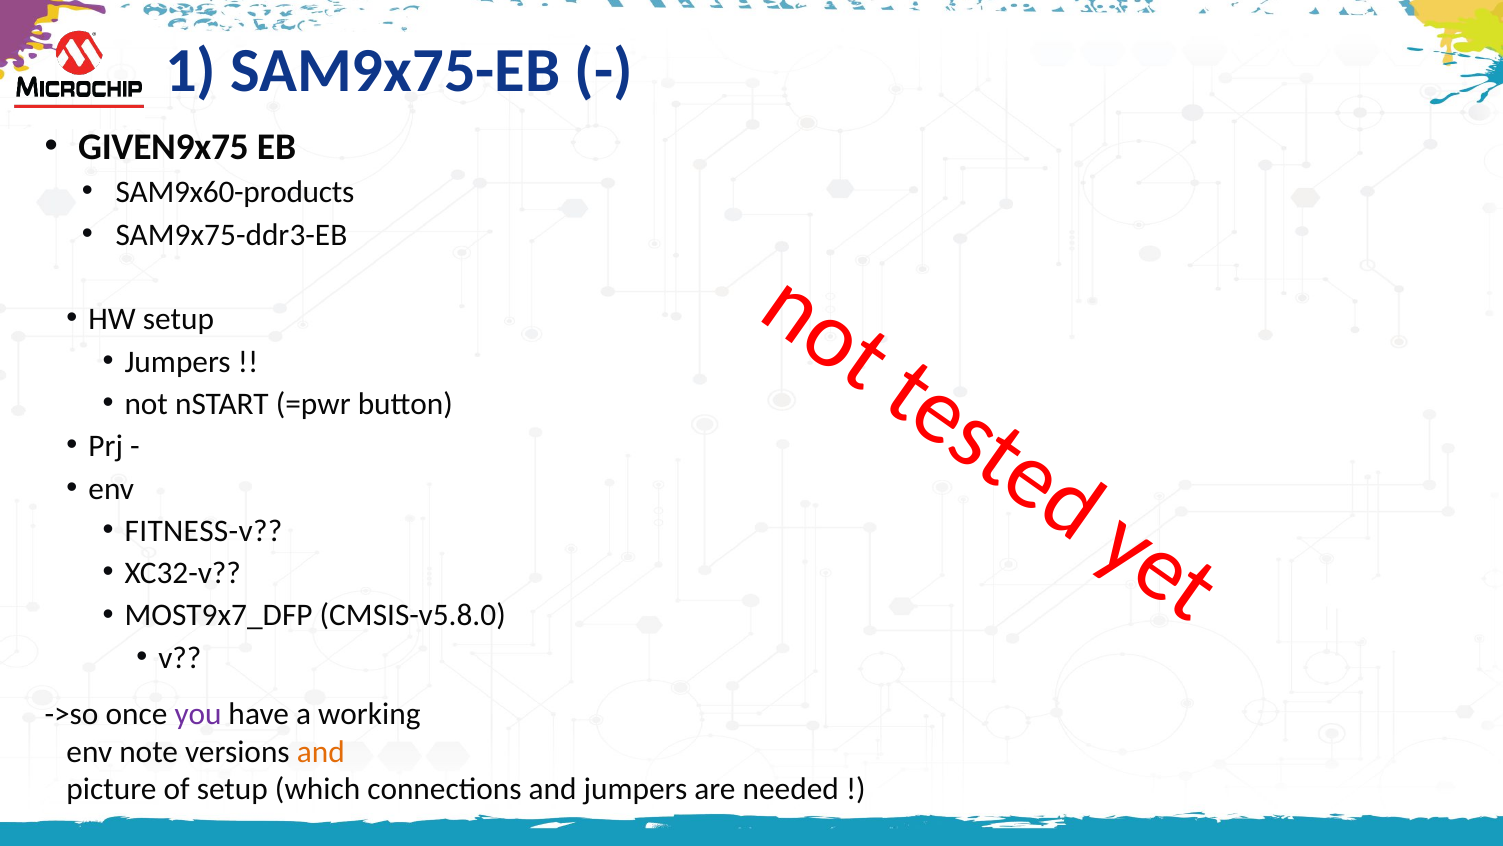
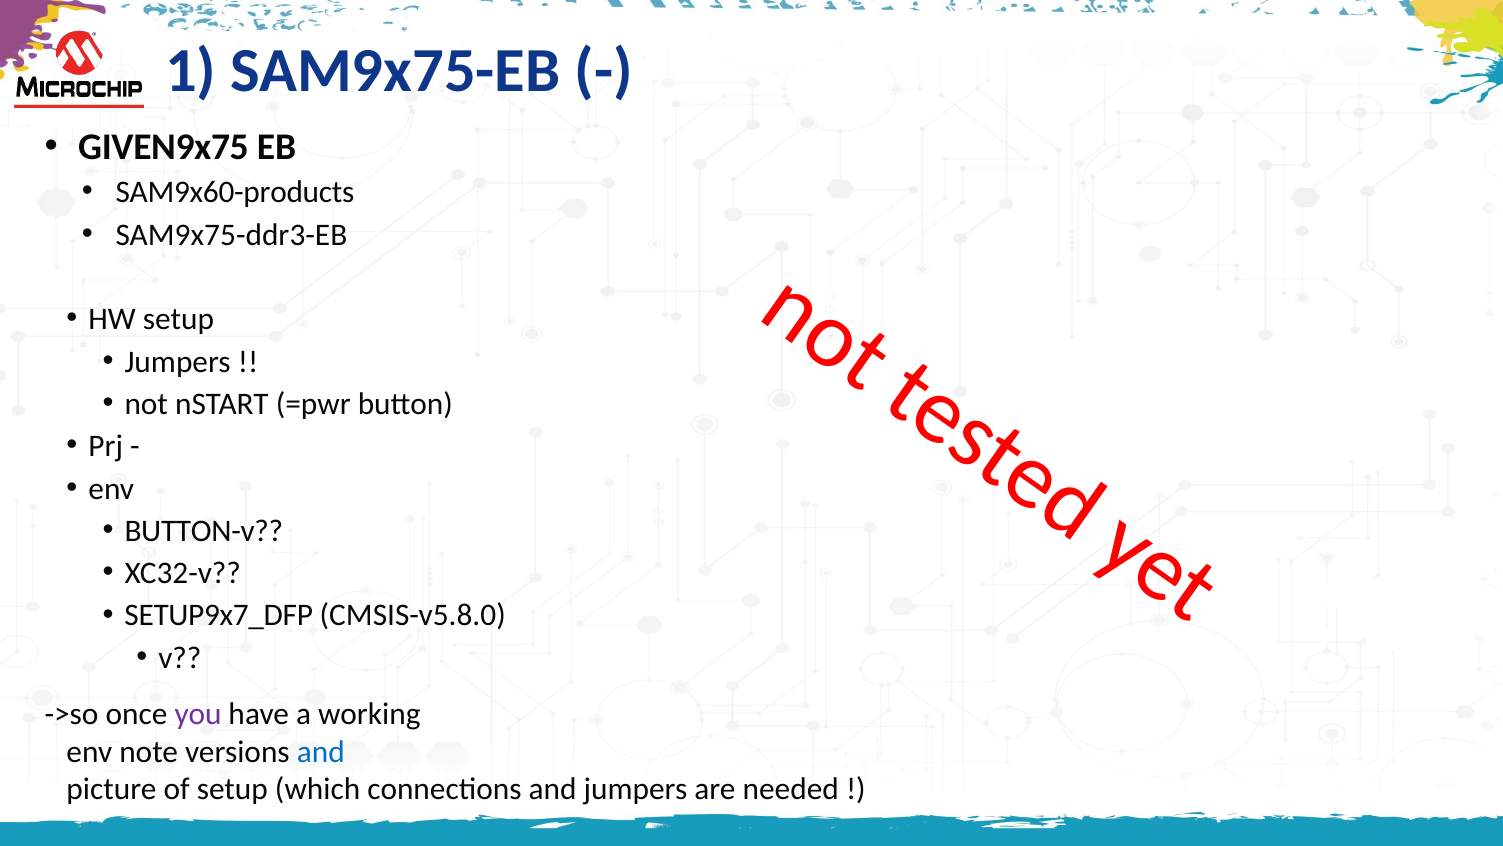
FITNESS-v: FITNESS-v -> BUTTON-v (204, 531)
MOST9x7_DFP: MOST9x7_DFP -> SETUP9x7_DFP (219, 615)
and colour: orange -> blue (321, 752)
